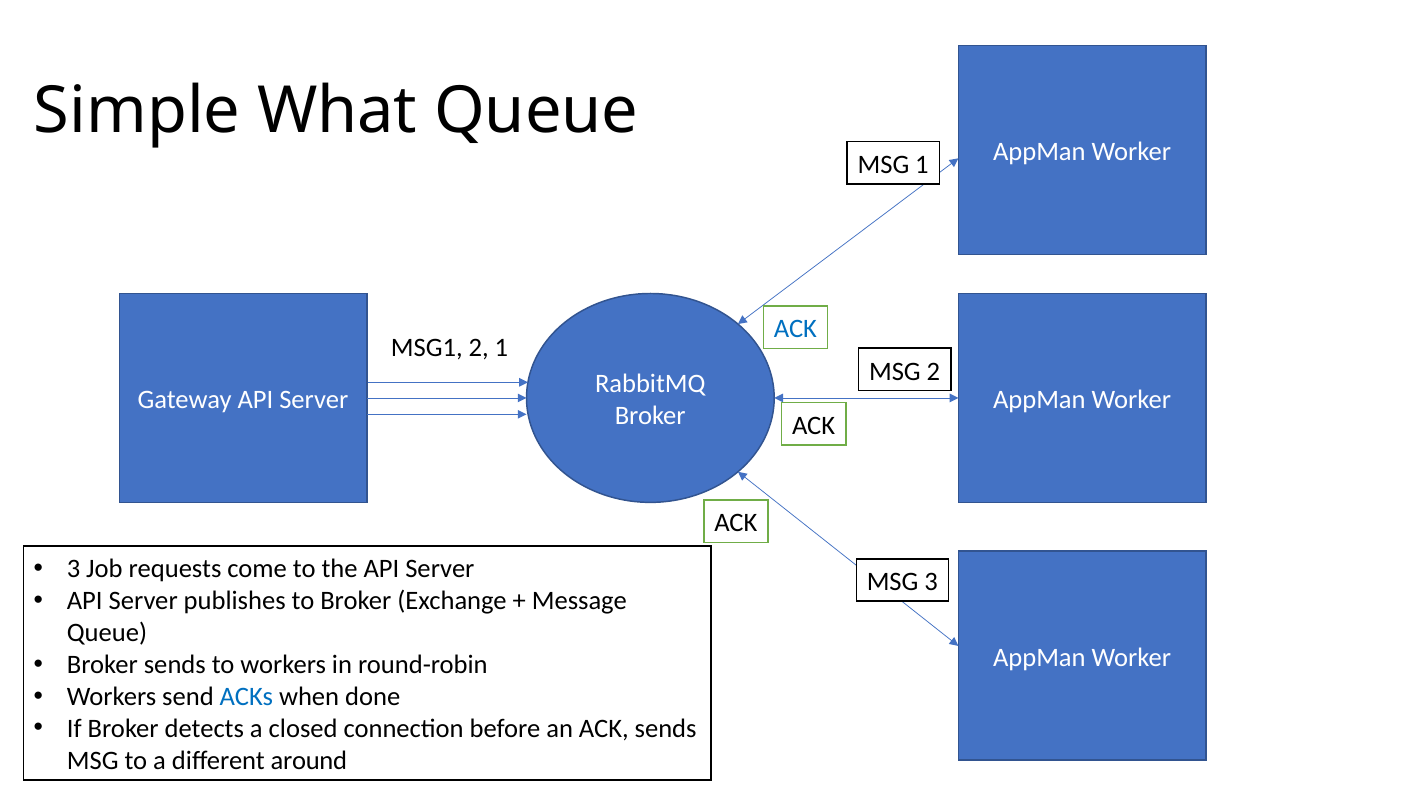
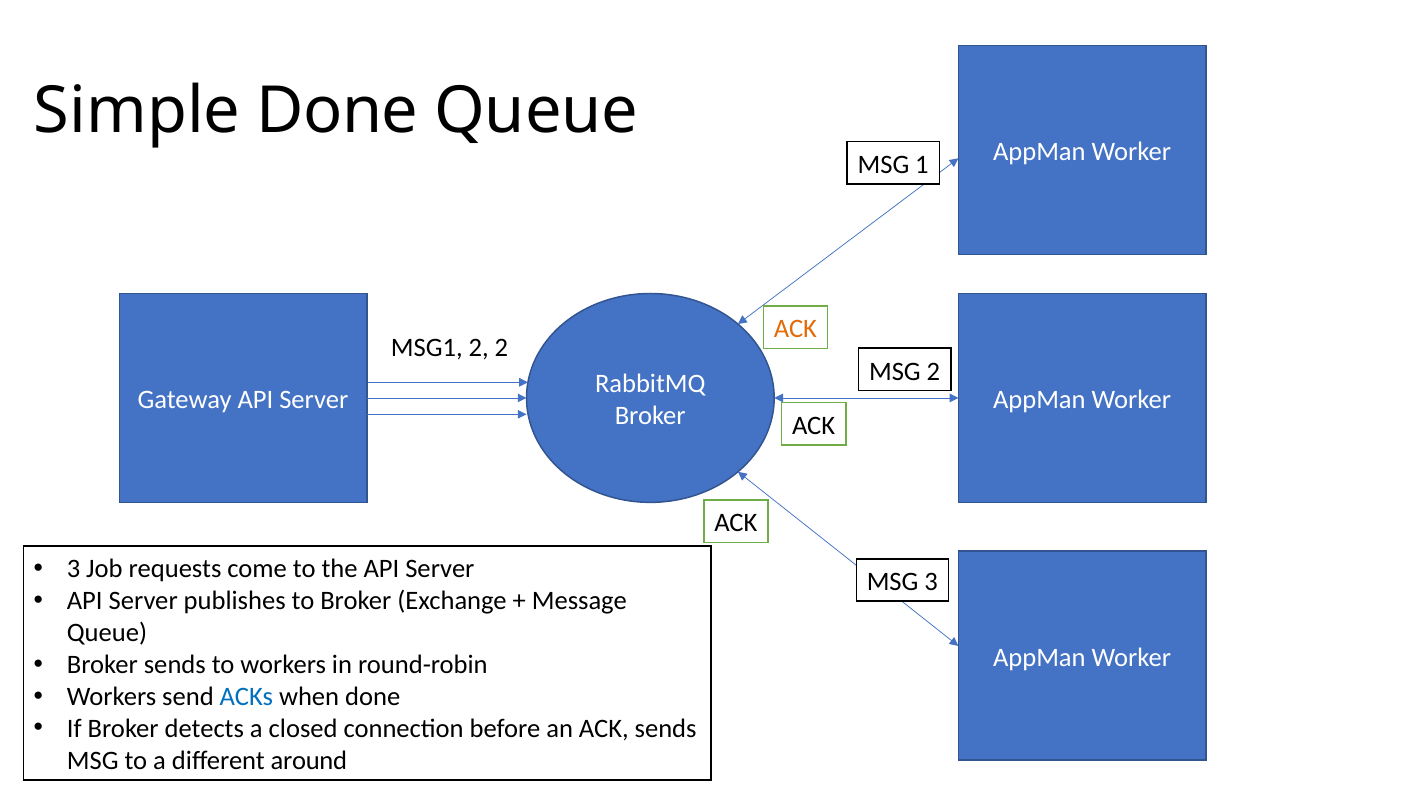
Simple What: What -> Done (338, 111)
ACK colour: blue -> orange (795, 329)
2 1: 1 -> 2 (501, 348)
